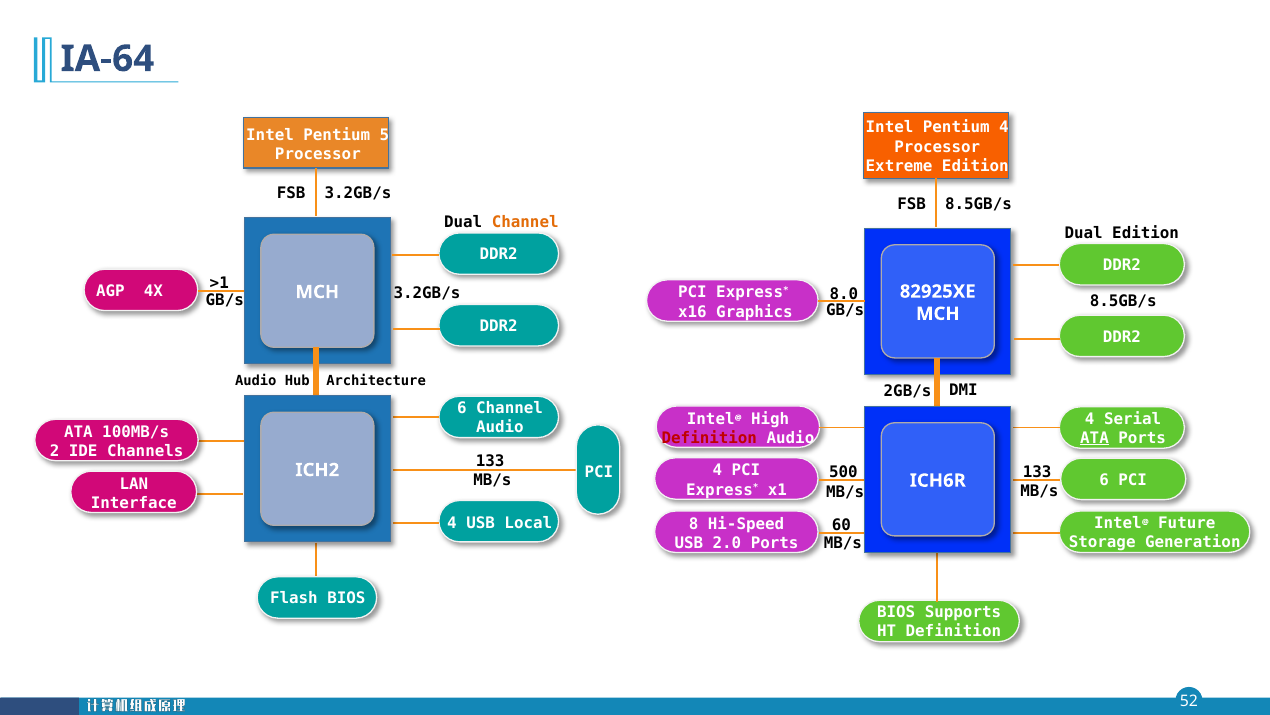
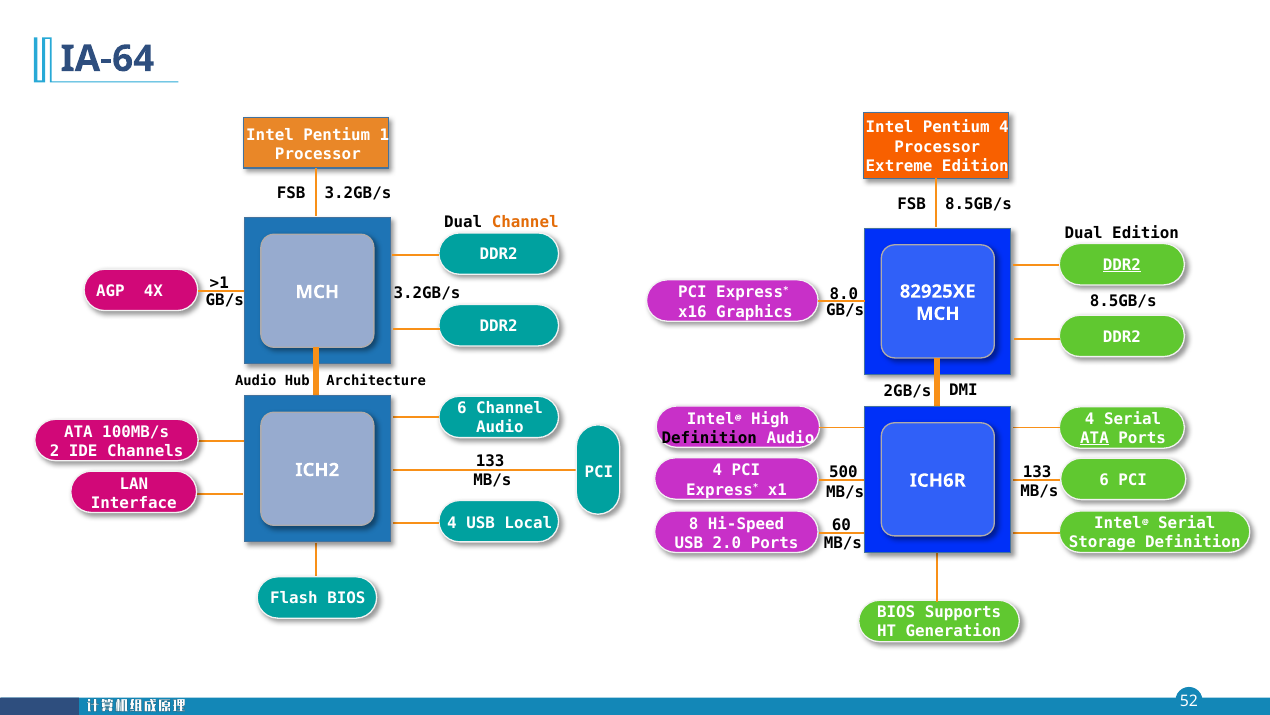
5: 5 -> 1 (385, 135)
DDR2 underline: none -> present (1122, 265)
Definition colour: red -> black (709, 438)
Future: Future -> Serial (1187, 523)
Storage Generation: Generation -> Definition (1193, 542)
HT Definition: Definition -> Generation (953, 631)
